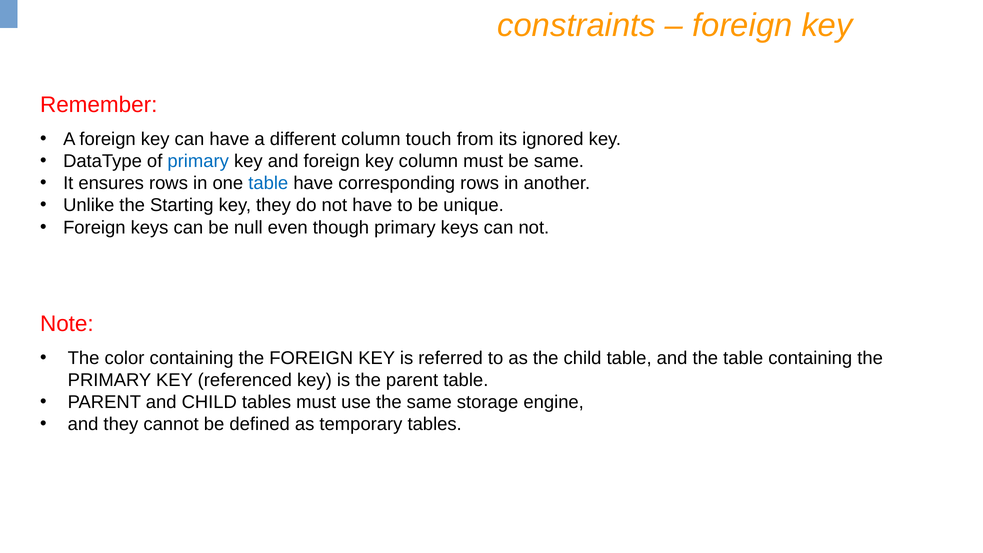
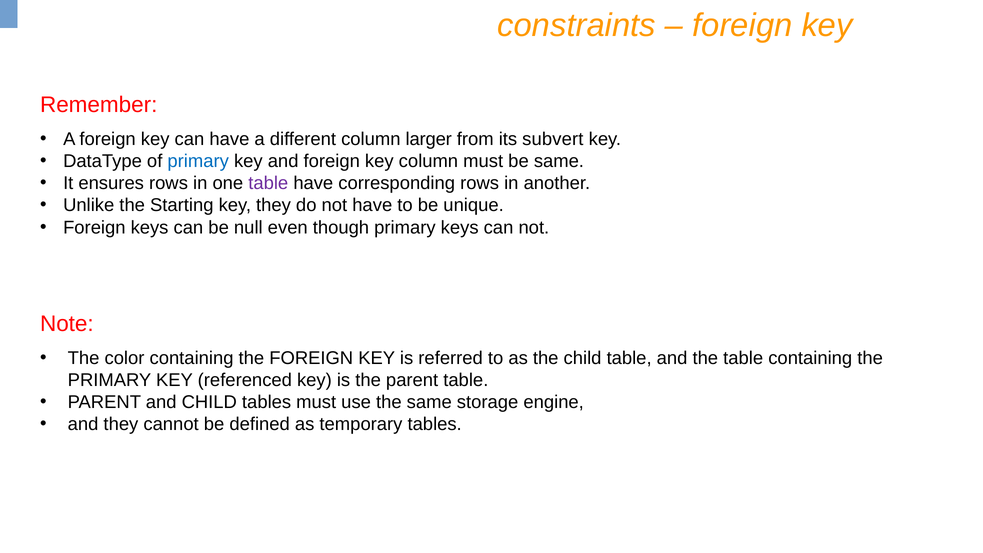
touch: touch -> larger (429, 139)
ignored: ignored -> subvert (553, 139)
table colour: blue -> purple (268, 183)
